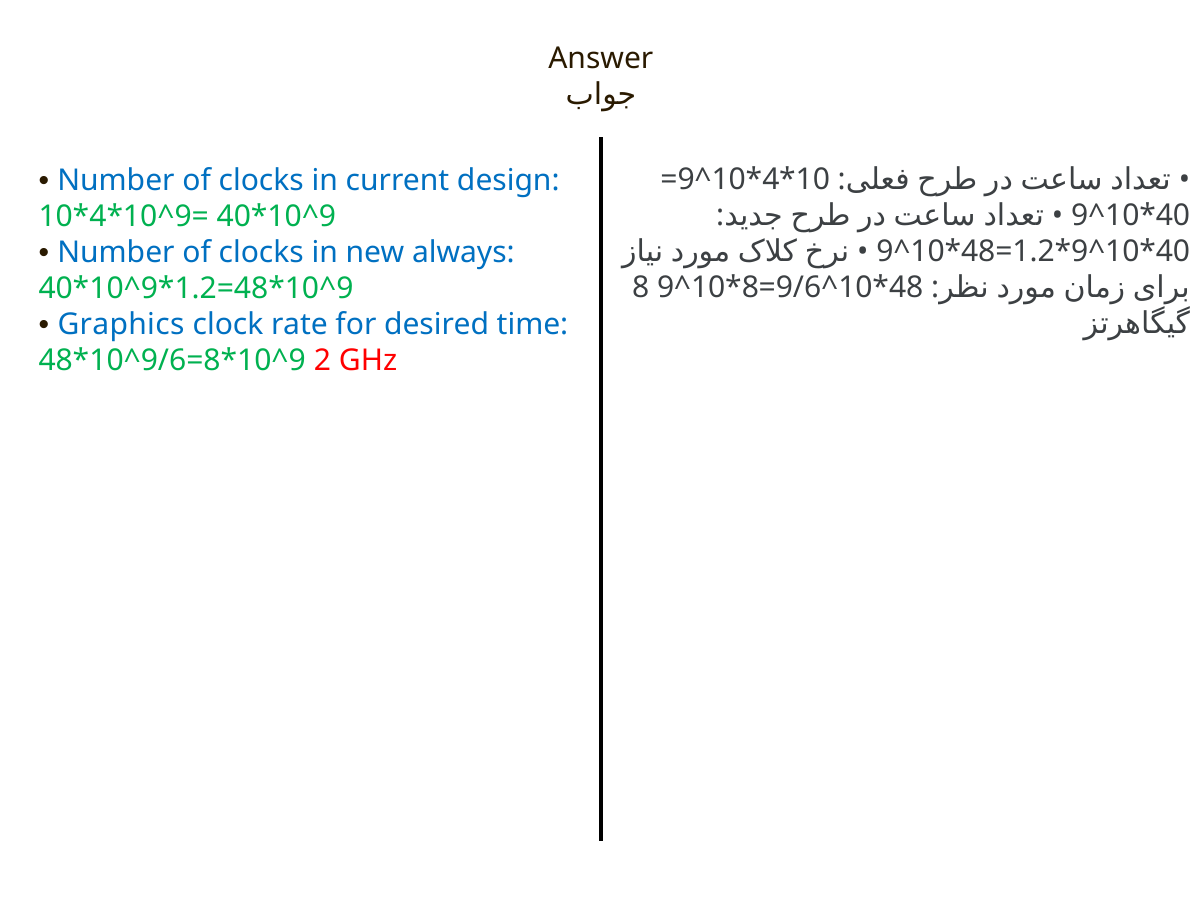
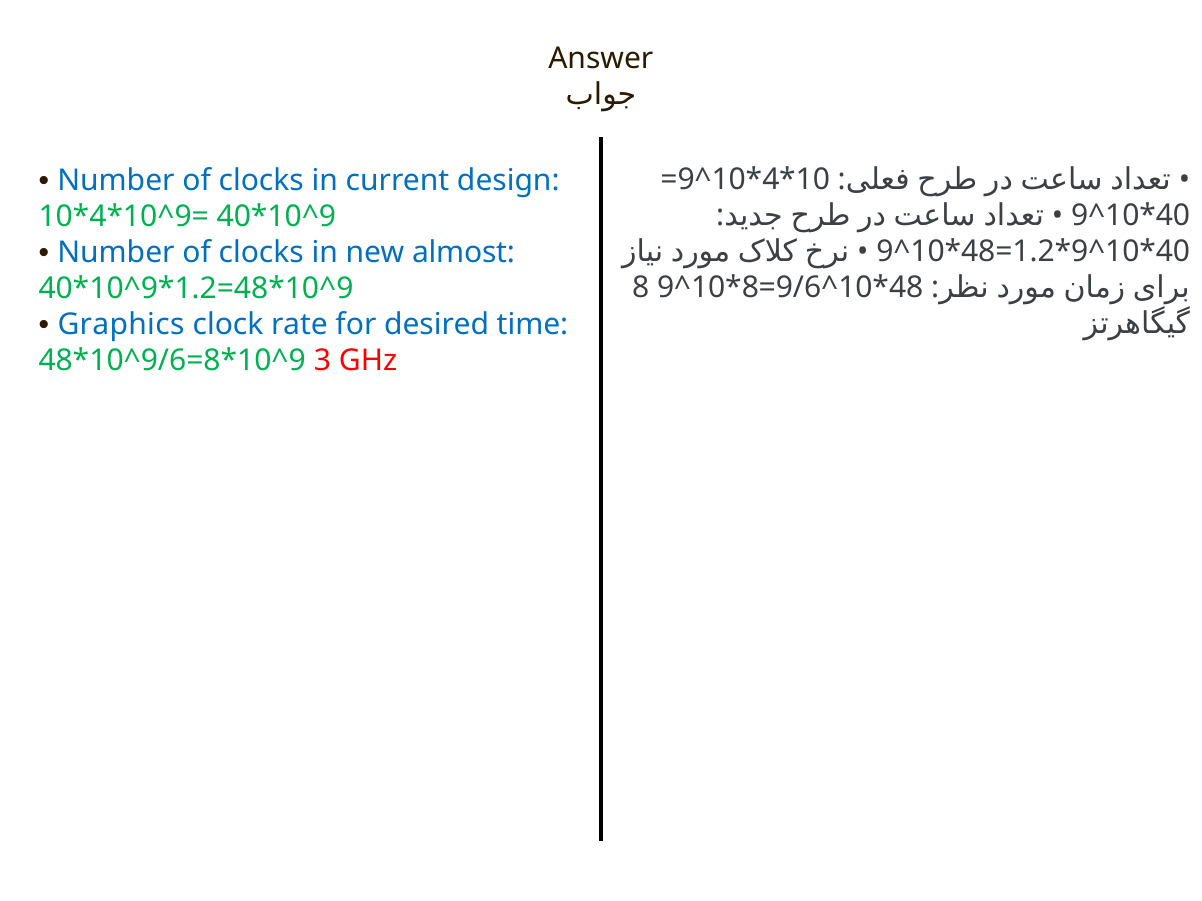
always: always -> almost (463, 253)
2: 2 -> 3 (323, 361)
